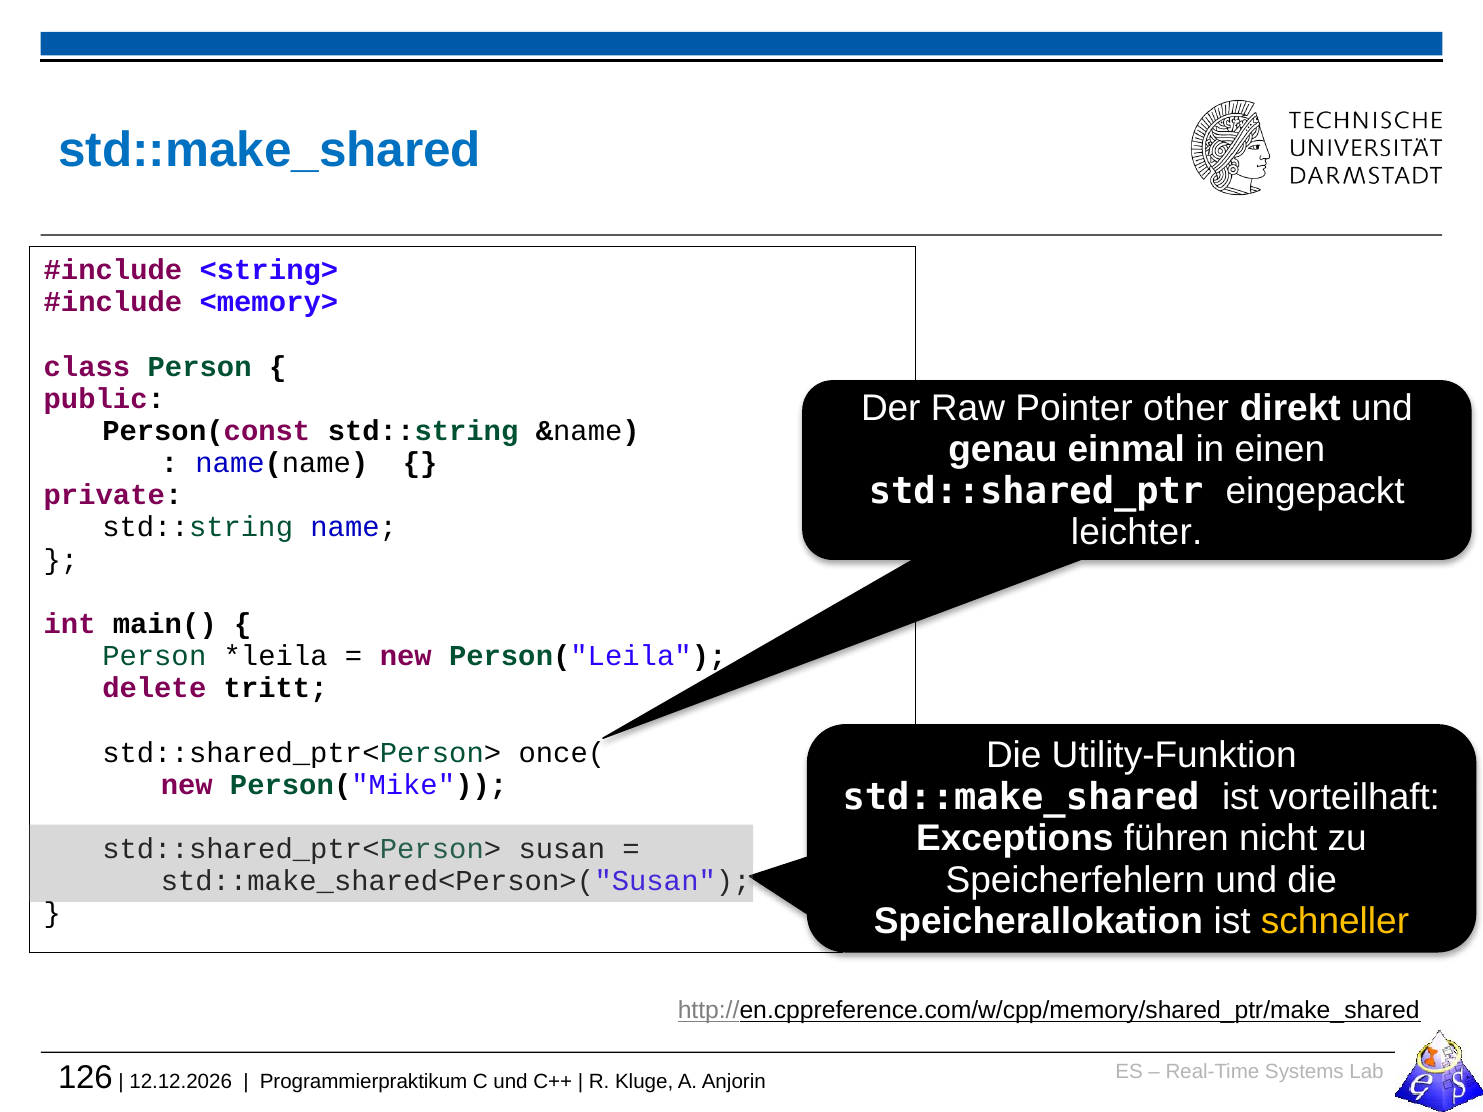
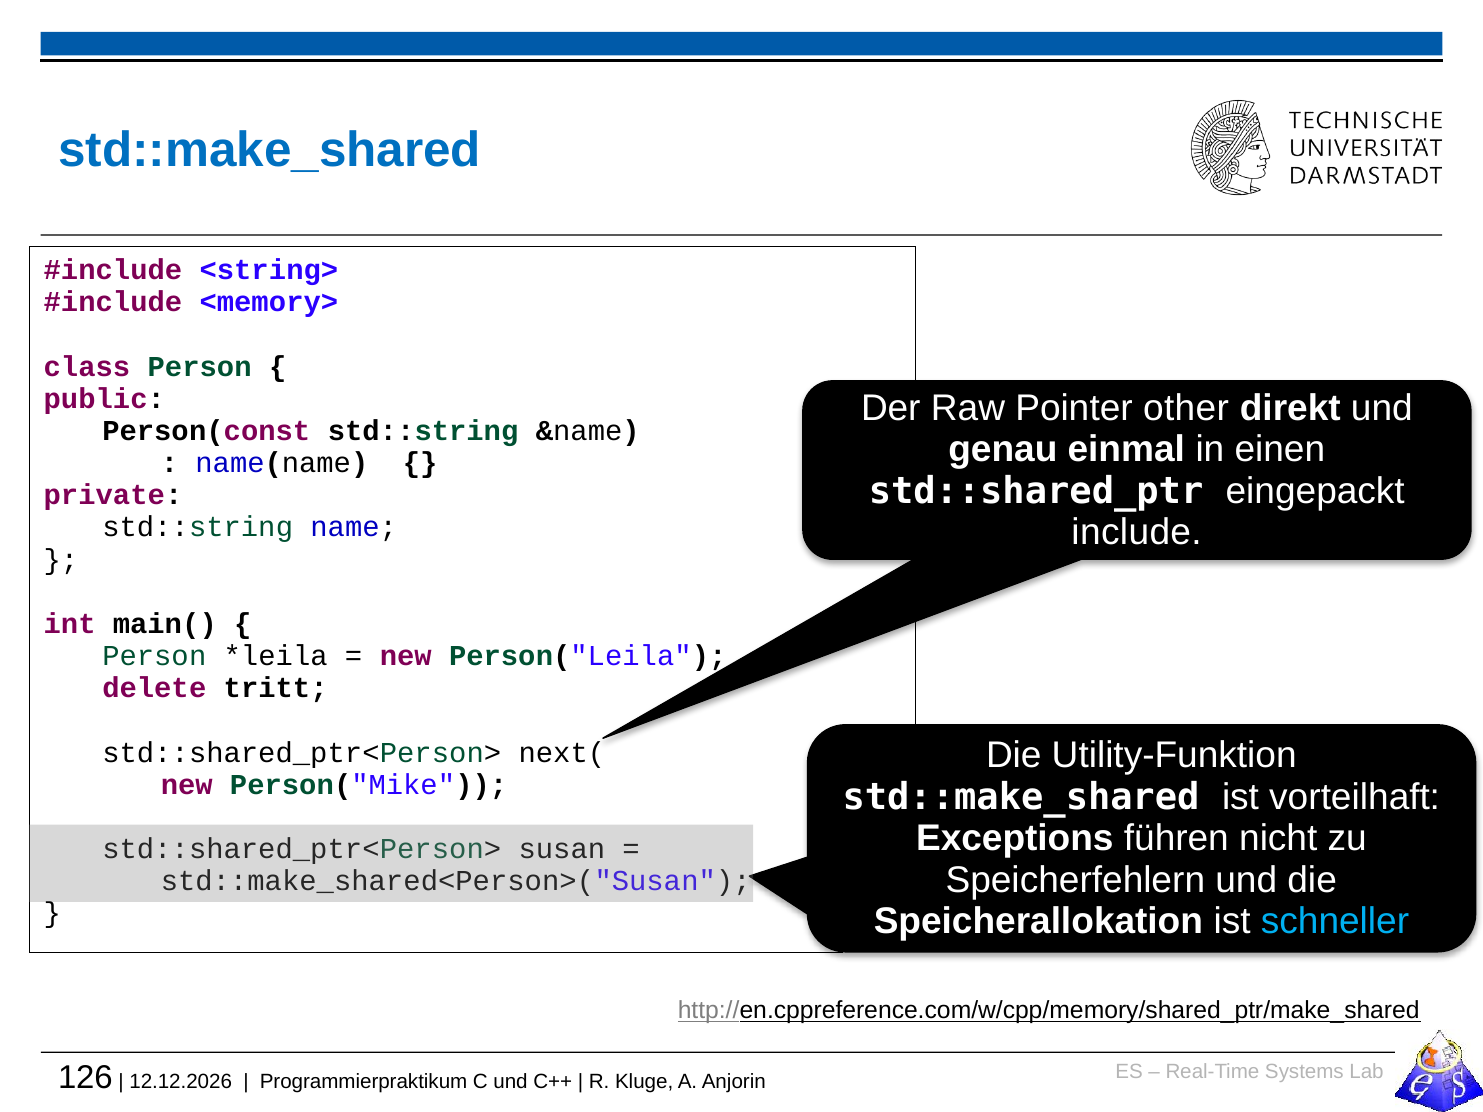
leichter: leichter -> include (1137, 532)
once(: once( -> next( (562, 753)
schneller colour: yellow -> light blue (1335, 921)
